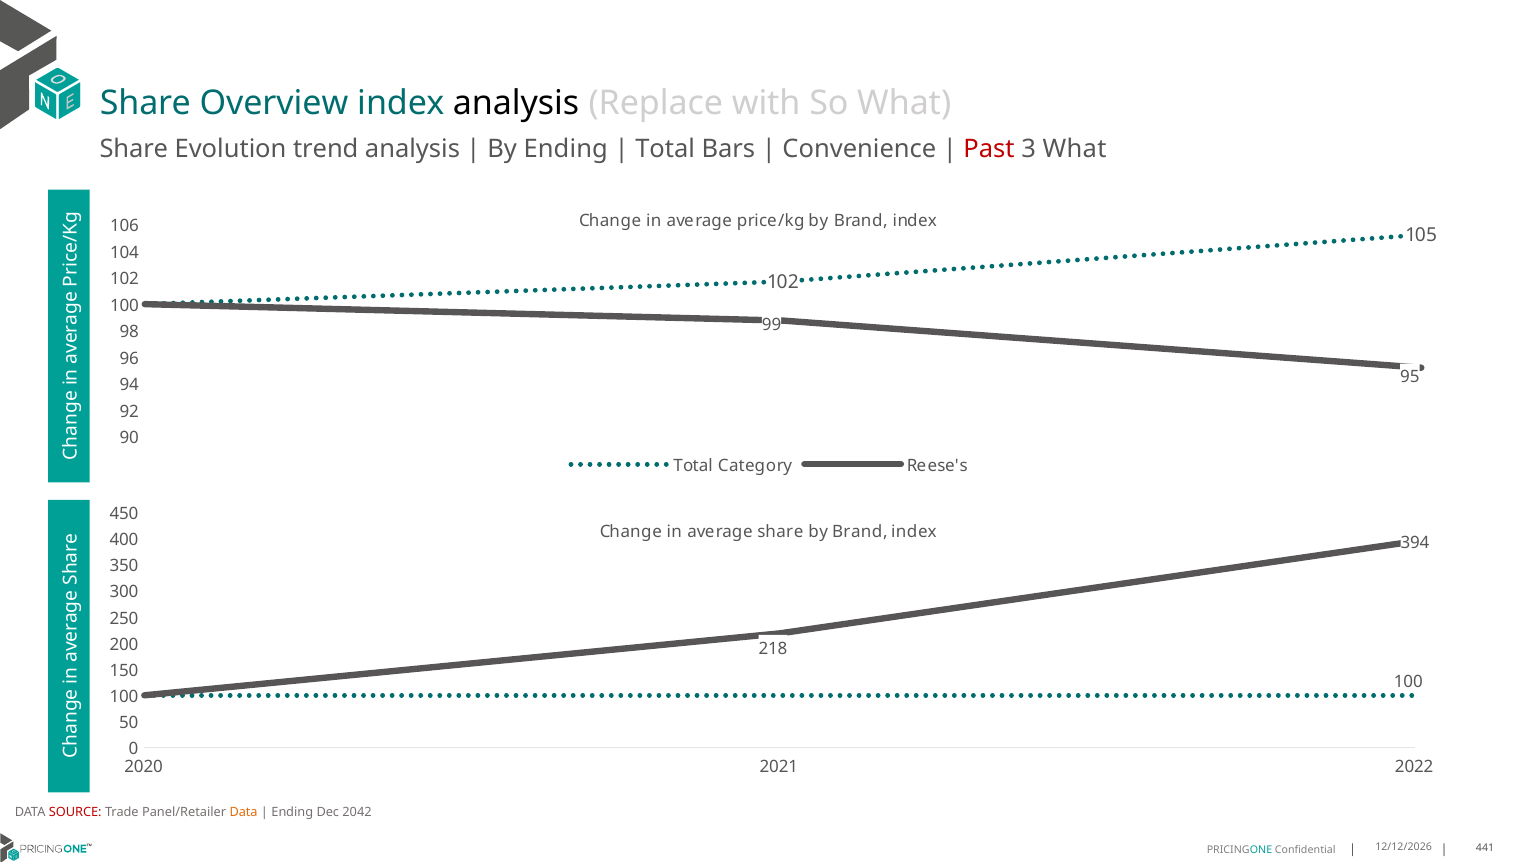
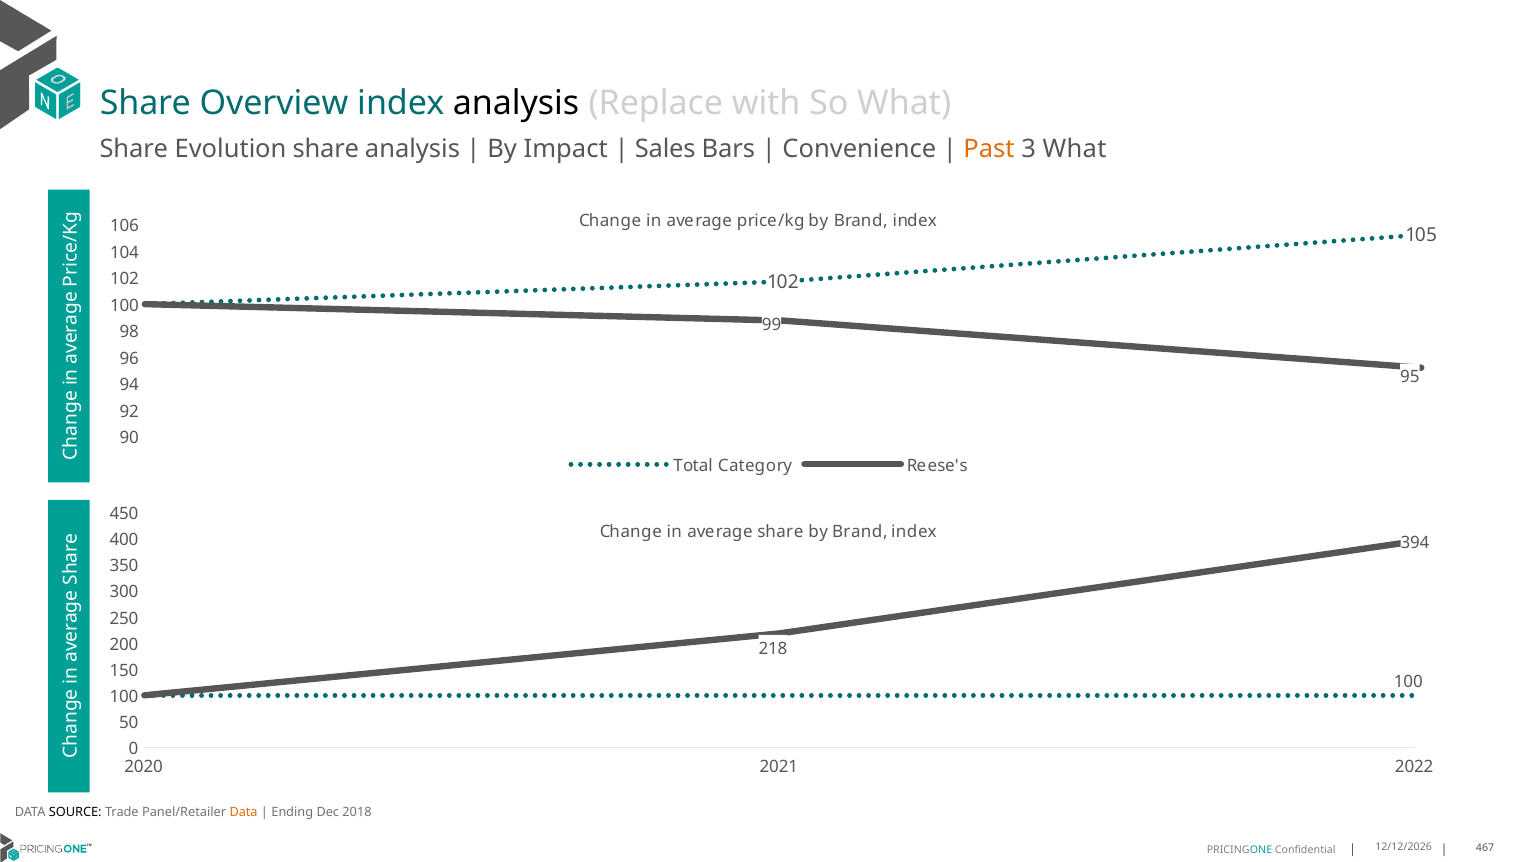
Evolution trend: trend -> share (326, 149)
By Ending: Ending -> Impact (566, 149)
Total: Total -> Sales (665, 149)
Past colour: red -> orange (989, 149)
SOURCE colour: red -> black (75, 812)
2042: 2042 -> 2018 (357, 812)
441: 441 -> 467 (1485, 847)
